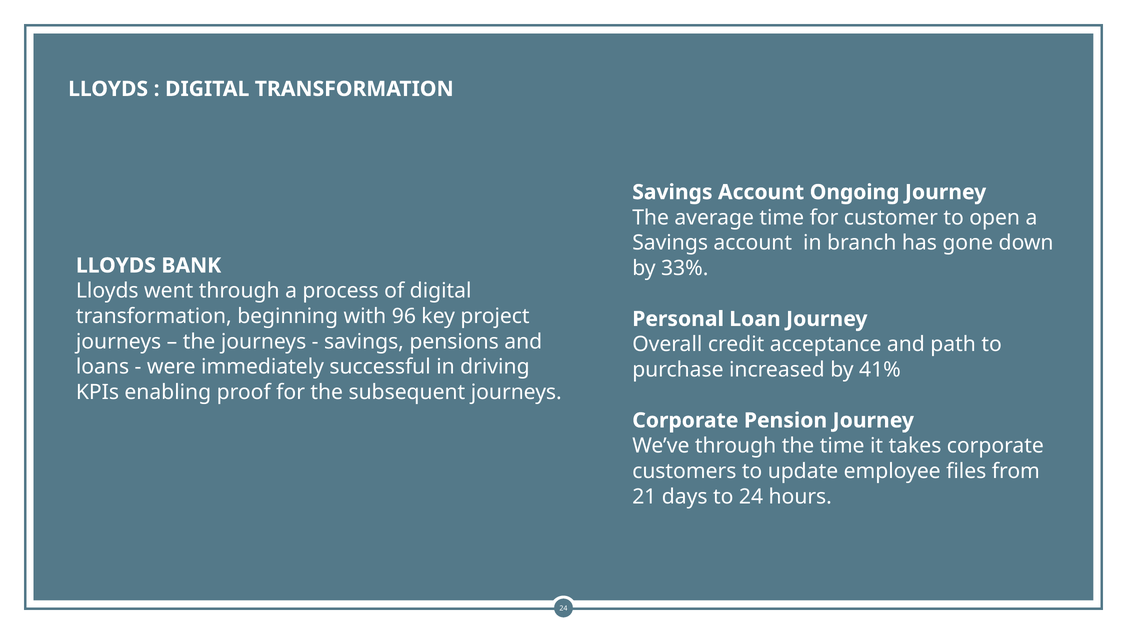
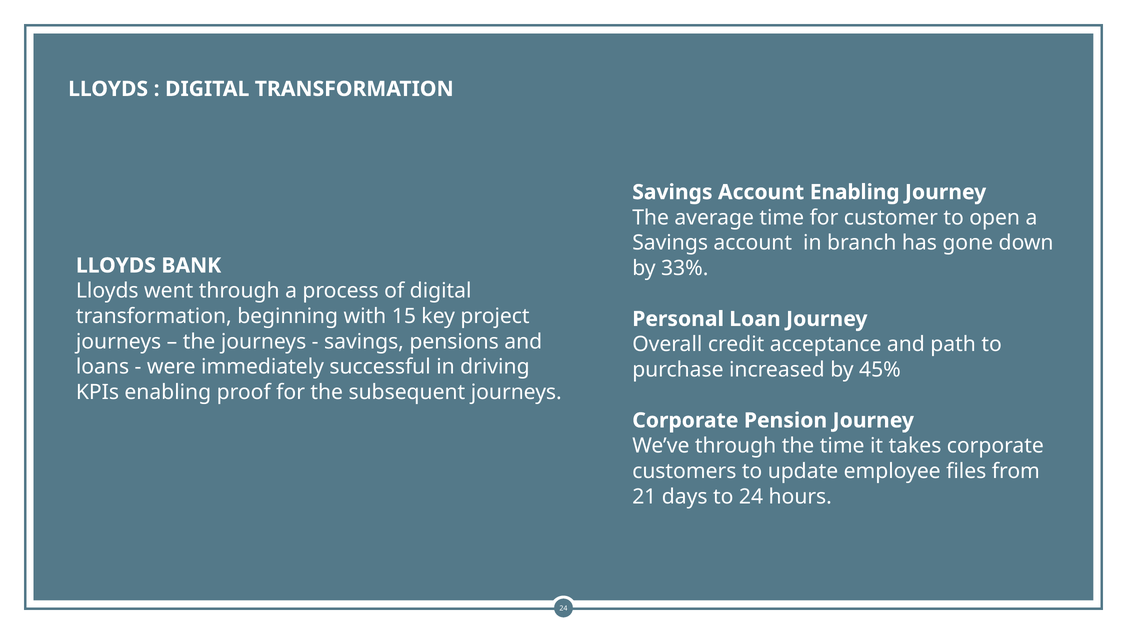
Account Ongoing: Ongoing -> Enabling (855, 192)
96: 96 -> 15 (404, 316)
41%: 41% -> 45% (880, 370)
